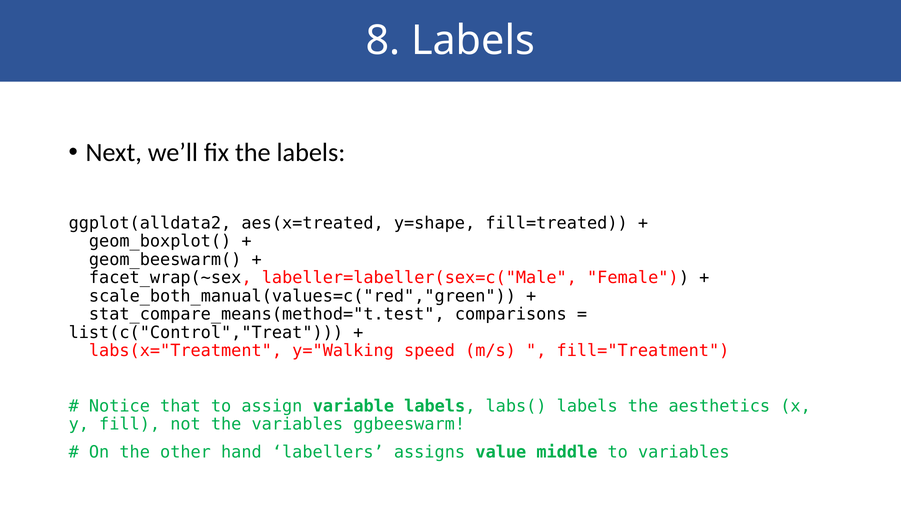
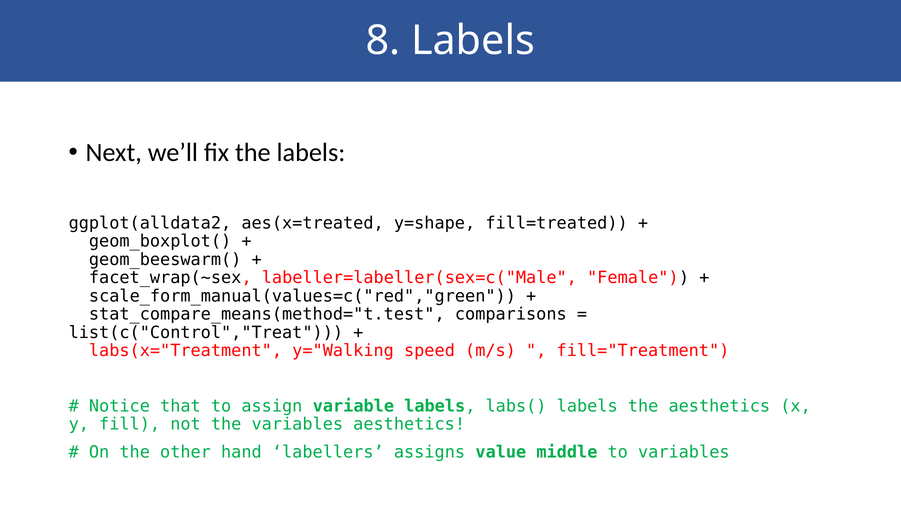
scale_both_manual(values=c("red","green: scale_both_manual(values=c("red","green -> scale_form_manual(values=c("red","green (302, 296)
variables ggbeeswarm: ggbeeswarm -> aesthetics (409, 424)
